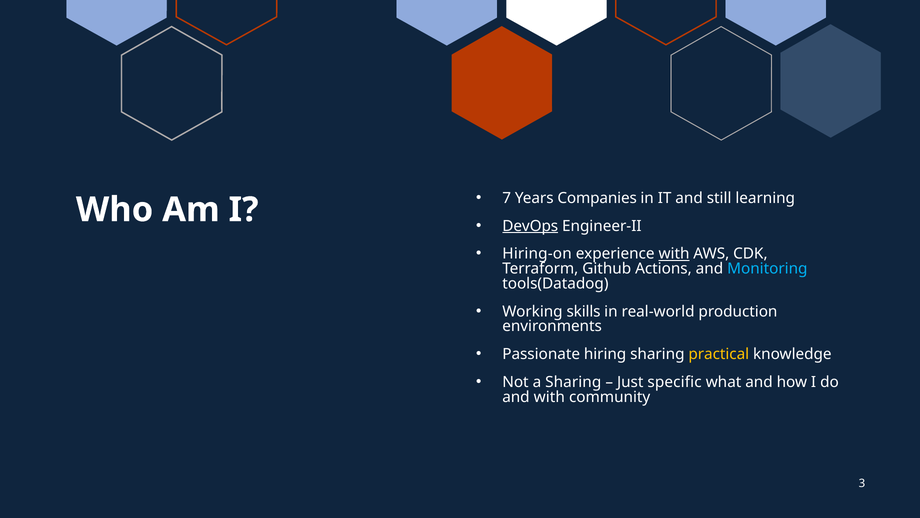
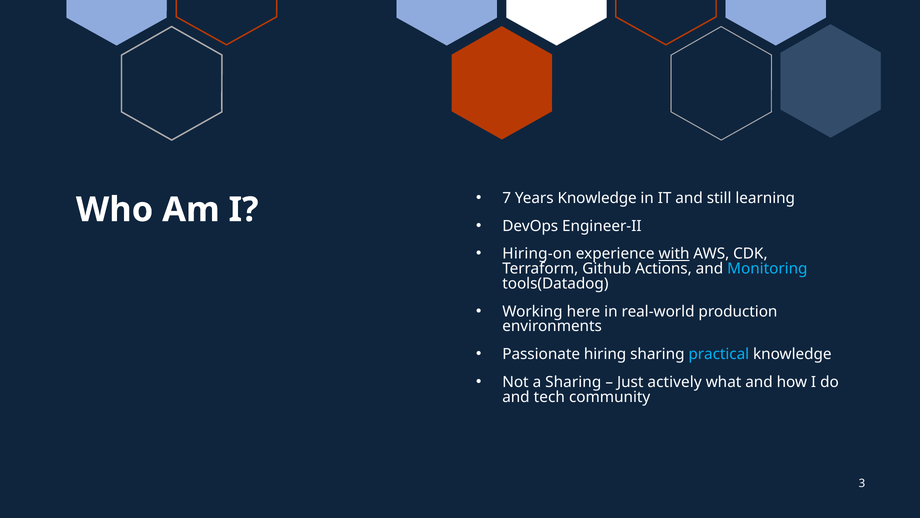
Years Companies: Companies -> Knowledge (597, 198)
DevOps underline: present -> none (530, 226)
skills: skills -> here (583, 311)
practical colour: yellow -> light blue (719, 354)
specific: specific -> actively (675, 382)
and with: with -> tech (549, 397)
